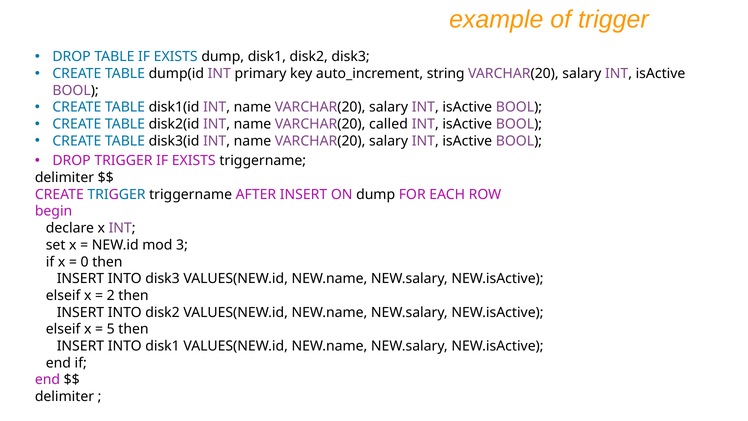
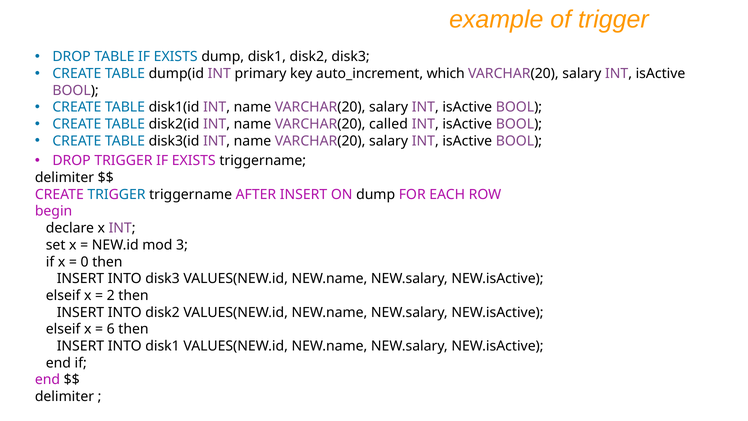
string: string -> which (446, 74)
5: 5 -> 6 (111, 329)
